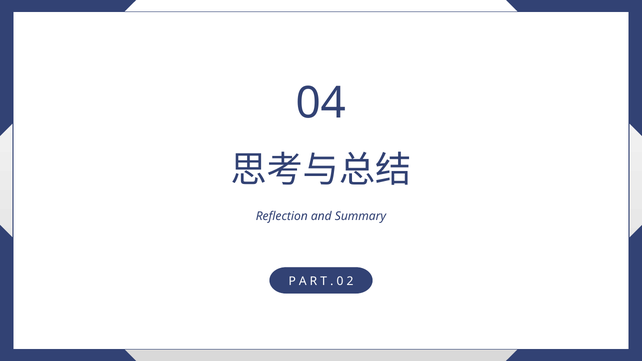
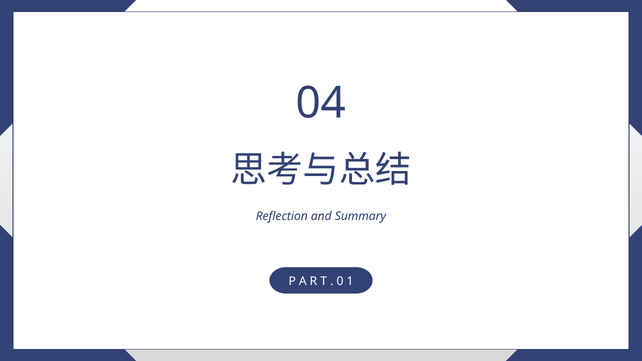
2: 2 -> 1 (350, 281)
